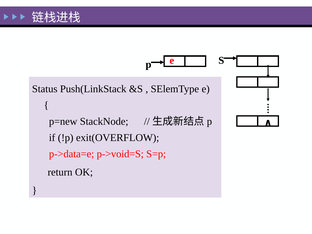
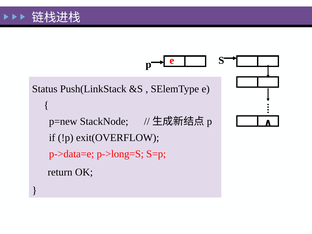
p->void=S: p->void=S -> p->long=S (120, 154)
